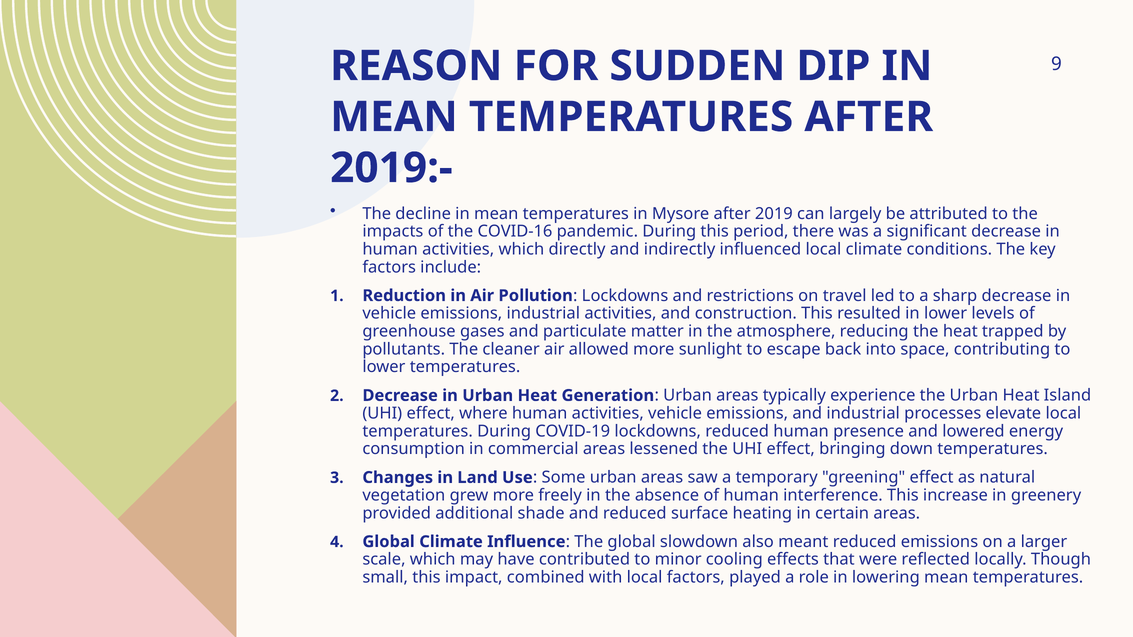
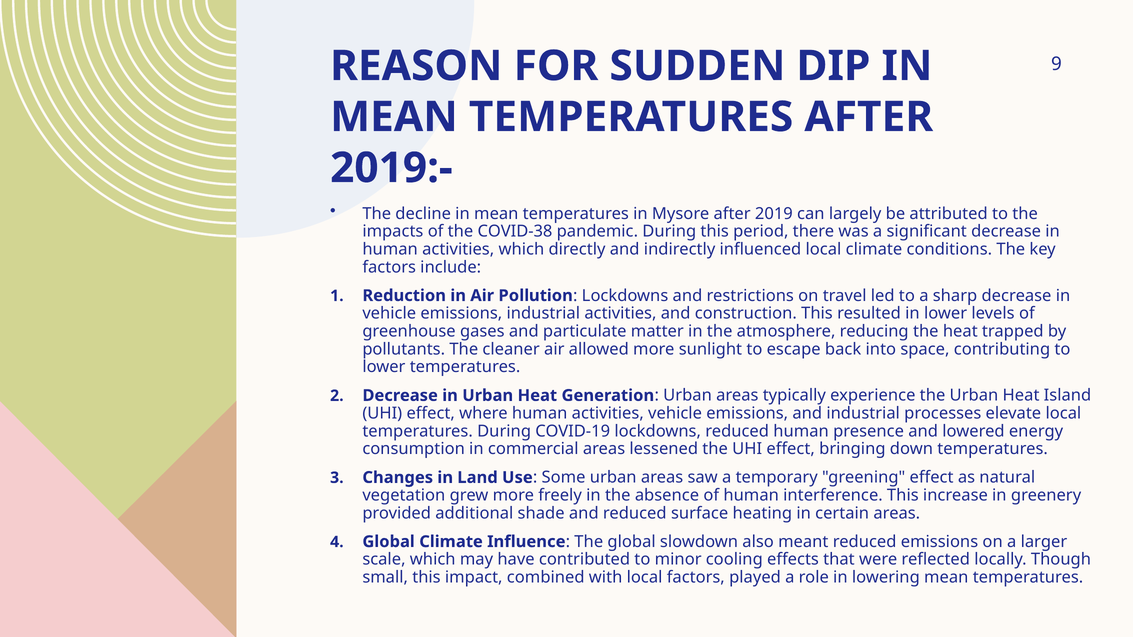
COVID-16: COVID-16 -> COVID-38 (515, 232)
